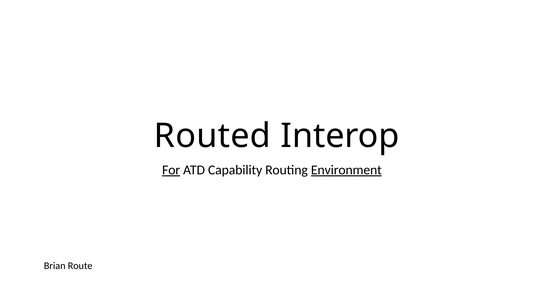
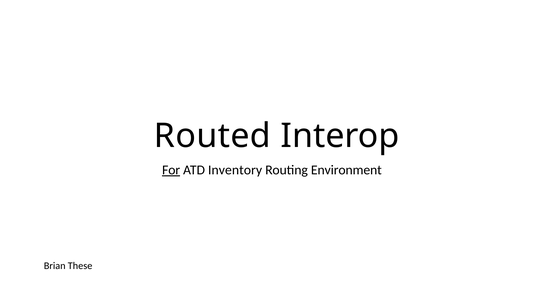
Capability: Capability -> Inventory (235, 170)
Environment underline: present -> none (346, 170)
Route: Route -> These (80, 266)
